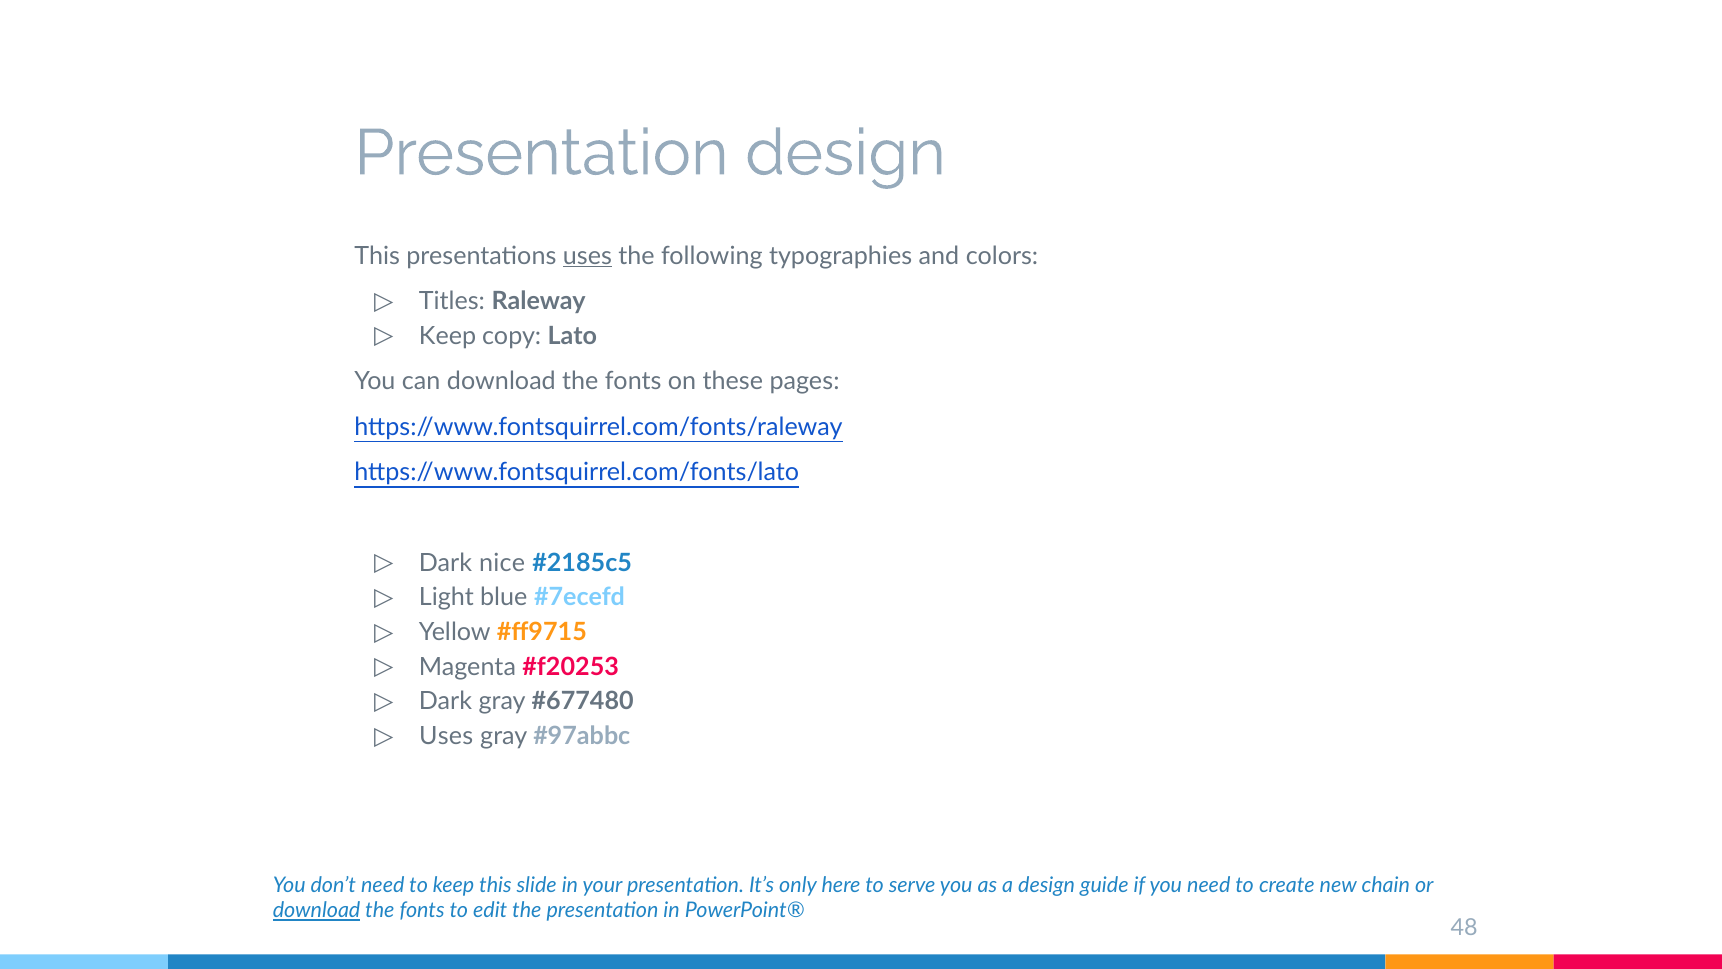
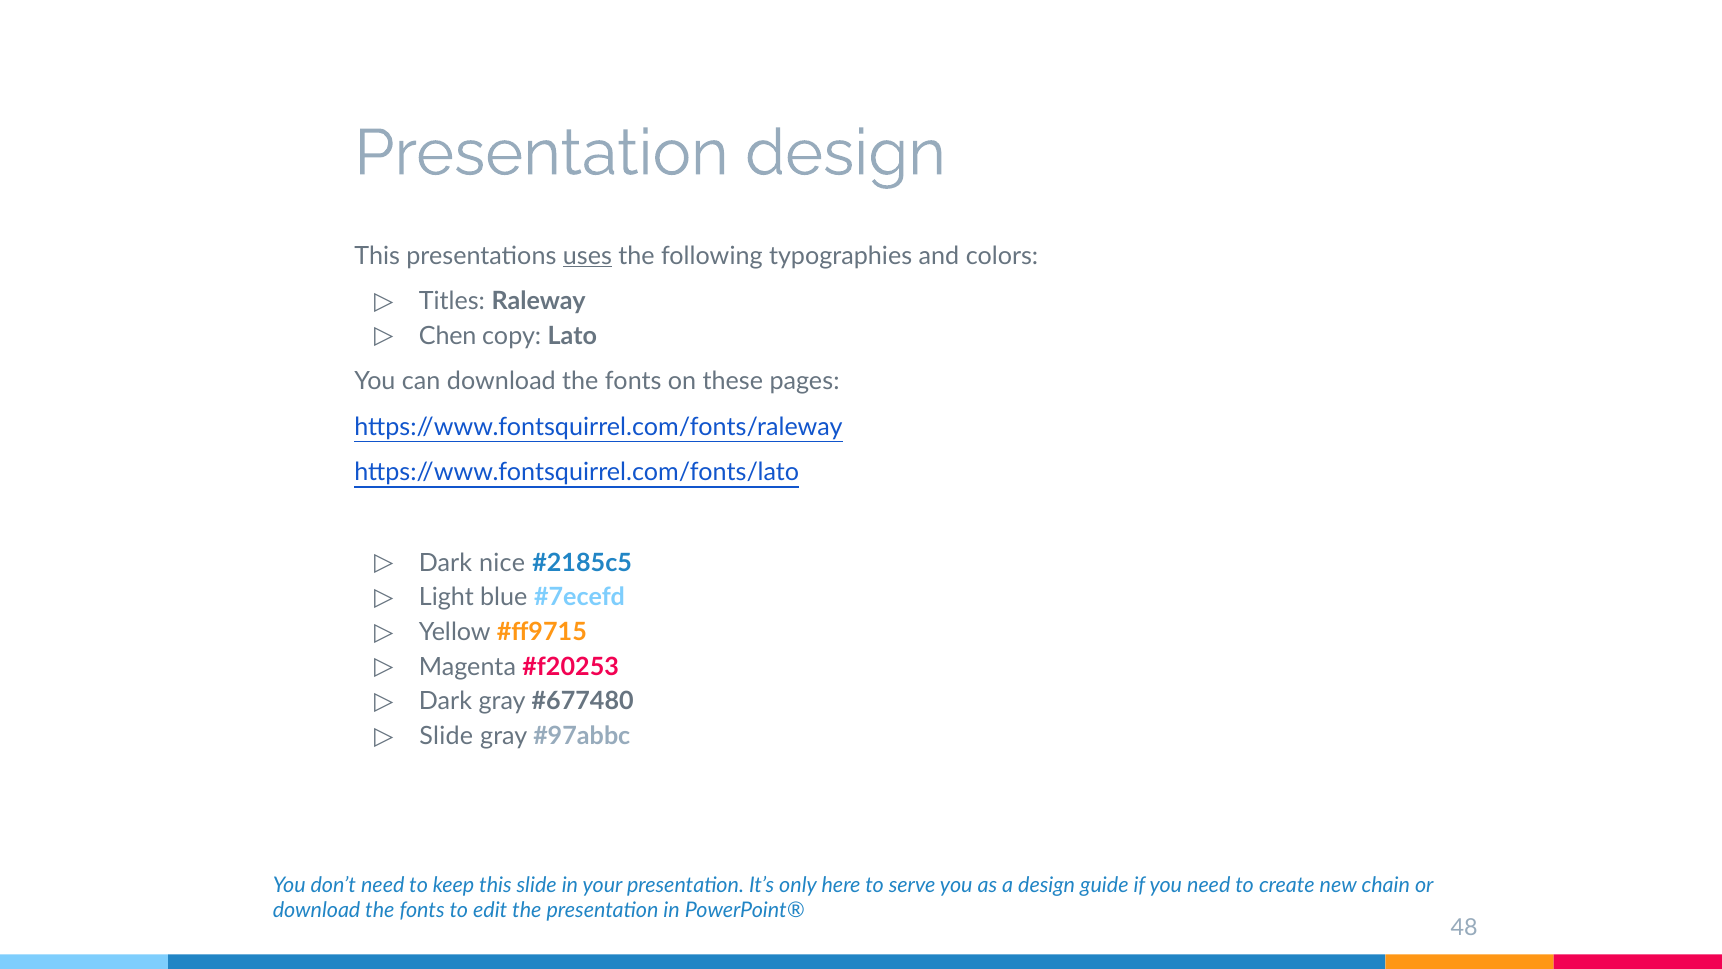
Keep: Keep -> Chen (448, 336)
Uses: Uses -> Slide (446, 736)
download underline: present -> none (317, 911)
